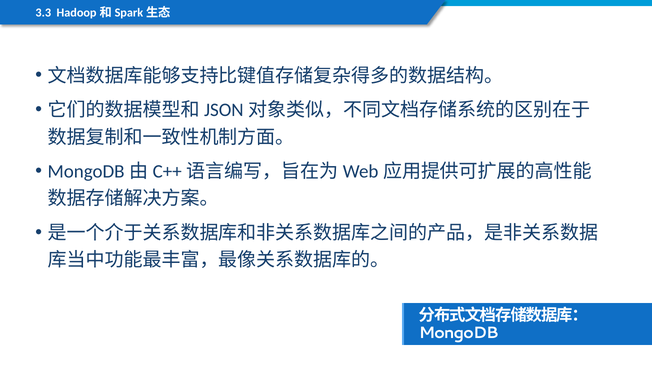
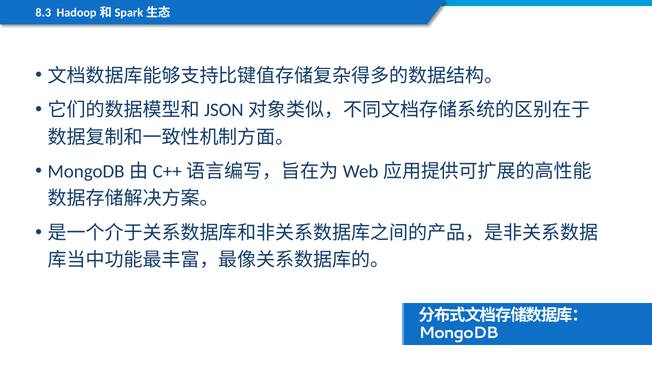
3.3: 3.3 -> 8.3 (43, 13)
